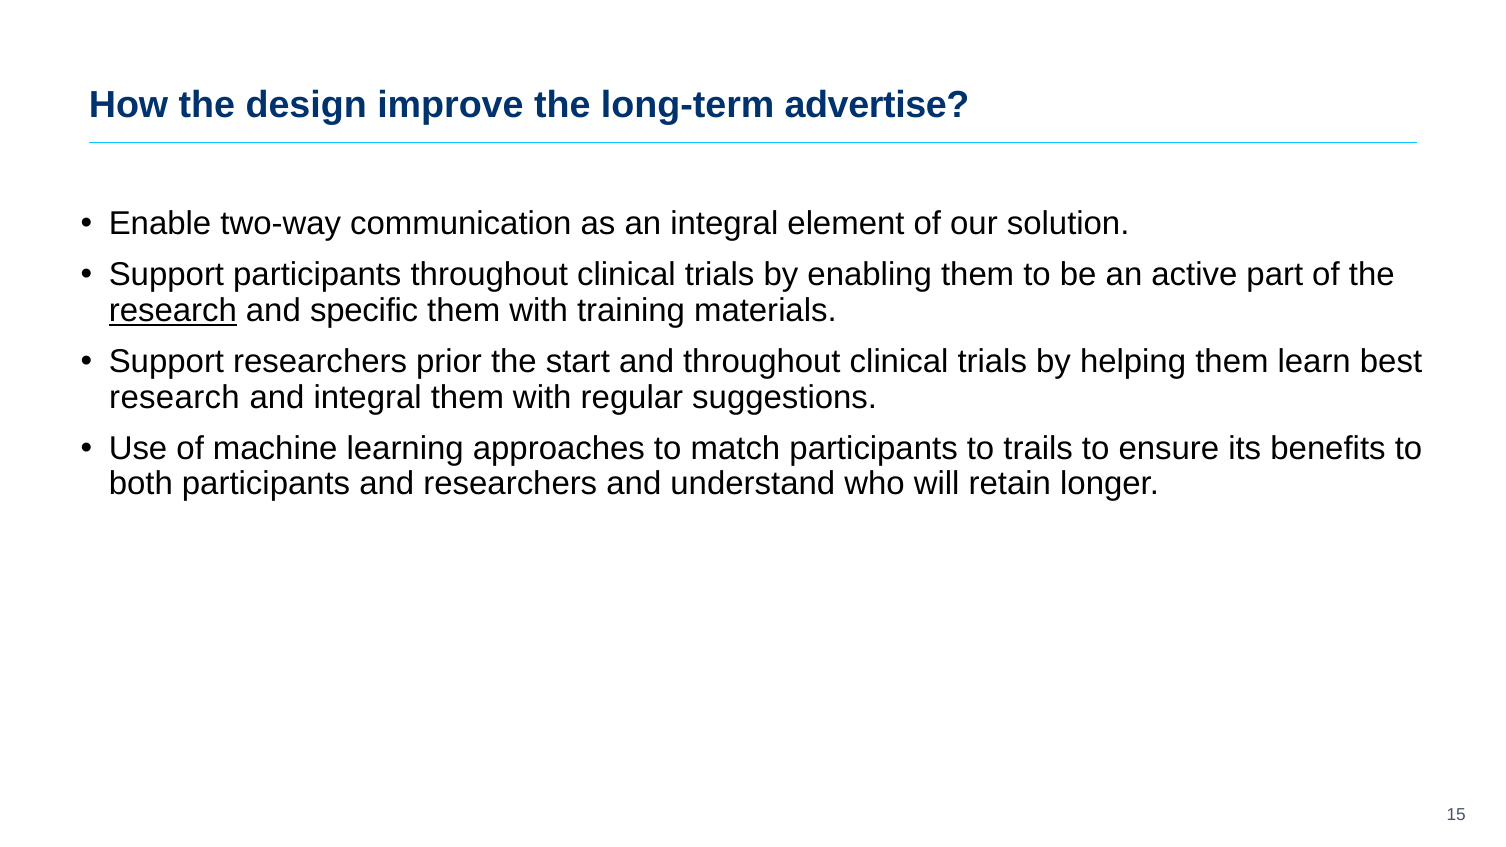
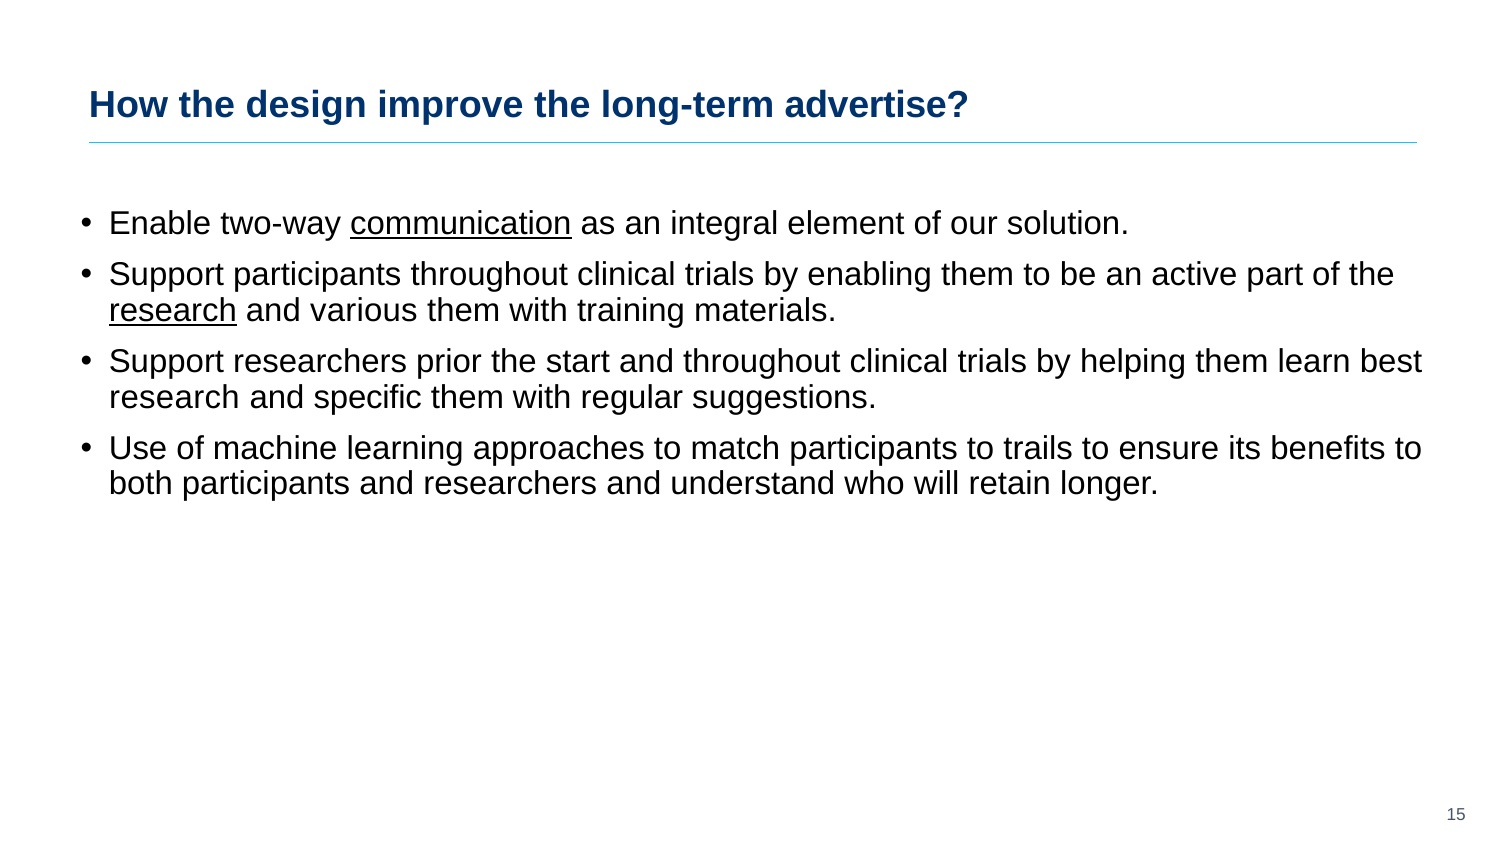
communication underline: none -> present (461, 224)
specific: specific -> various (364, 310)
and integral: integral -> specific (368, 397)
